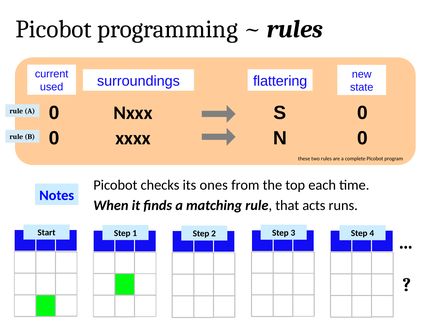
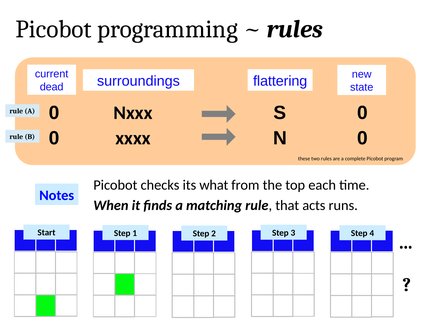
used: used -> dead (52, 87)
ones: ones -> what (214, 185)
